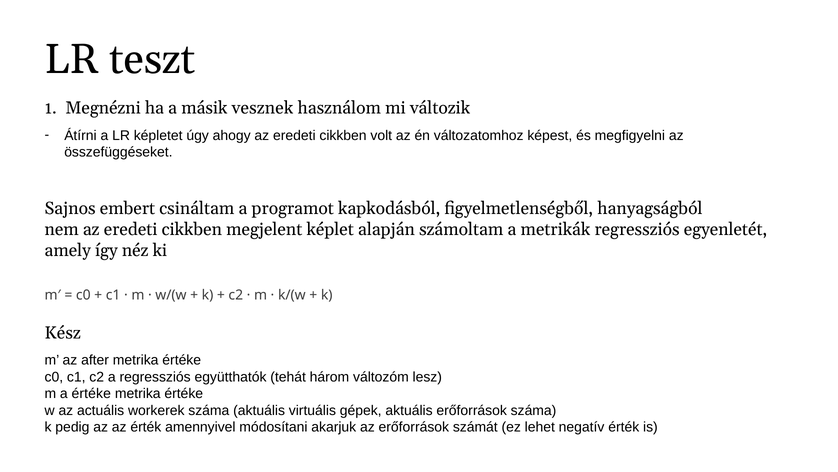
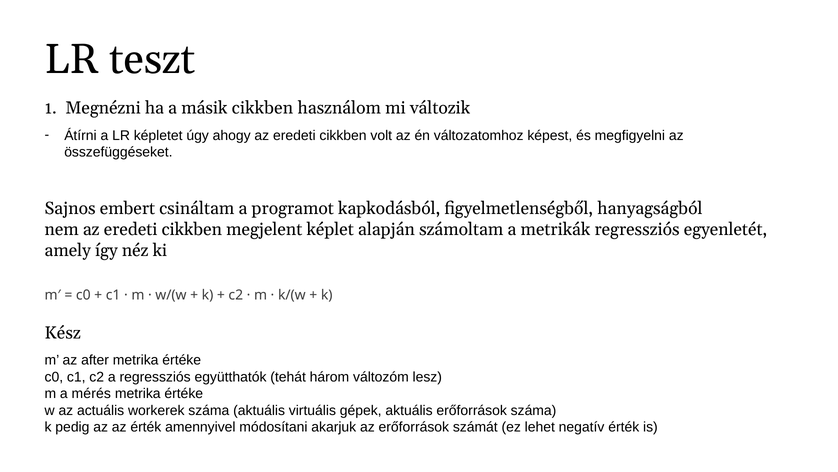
másik vesznek: vesznek -> cikkben (262, 108)
a értéke: értéke -> mérés (91, 393)
